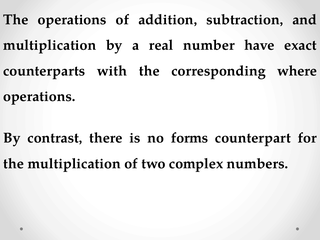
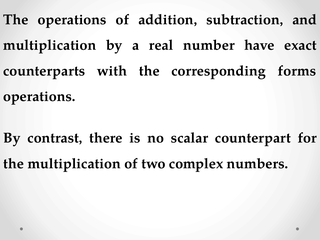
where: where -> forms (297, 71)
forms: forms -> scalar (190, 138)
